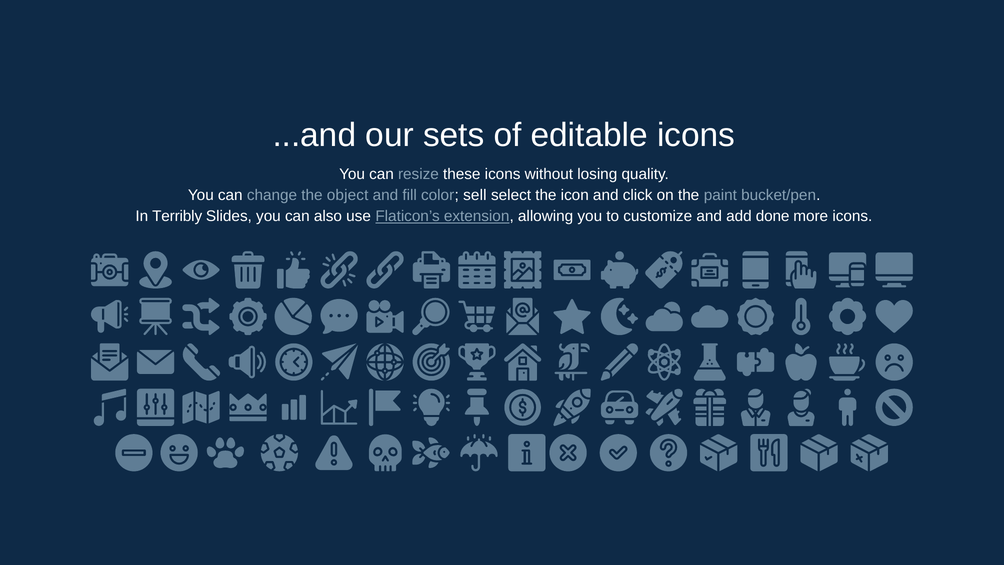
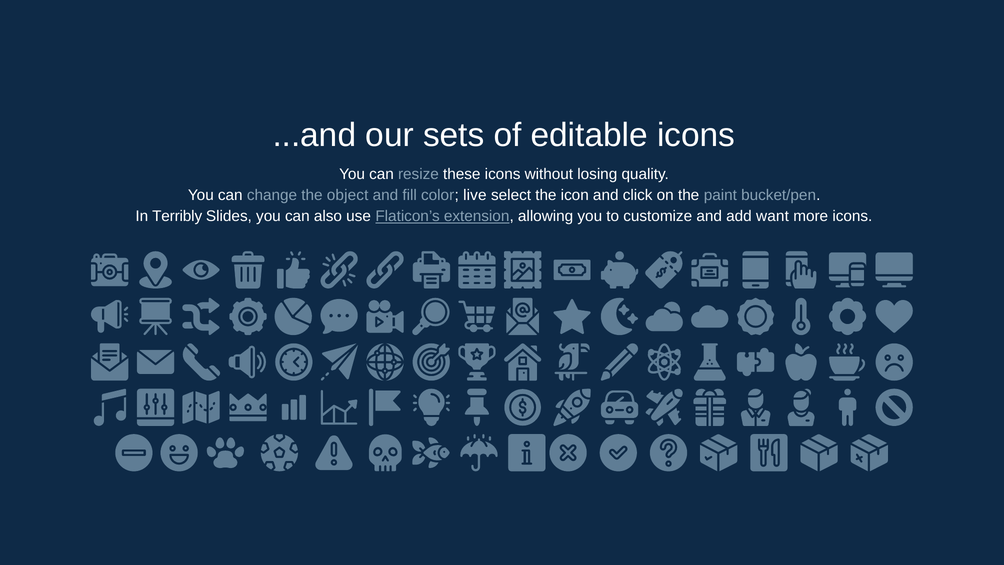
sell: sell -> live (475, 195)
done: done -> want (772, 216)
